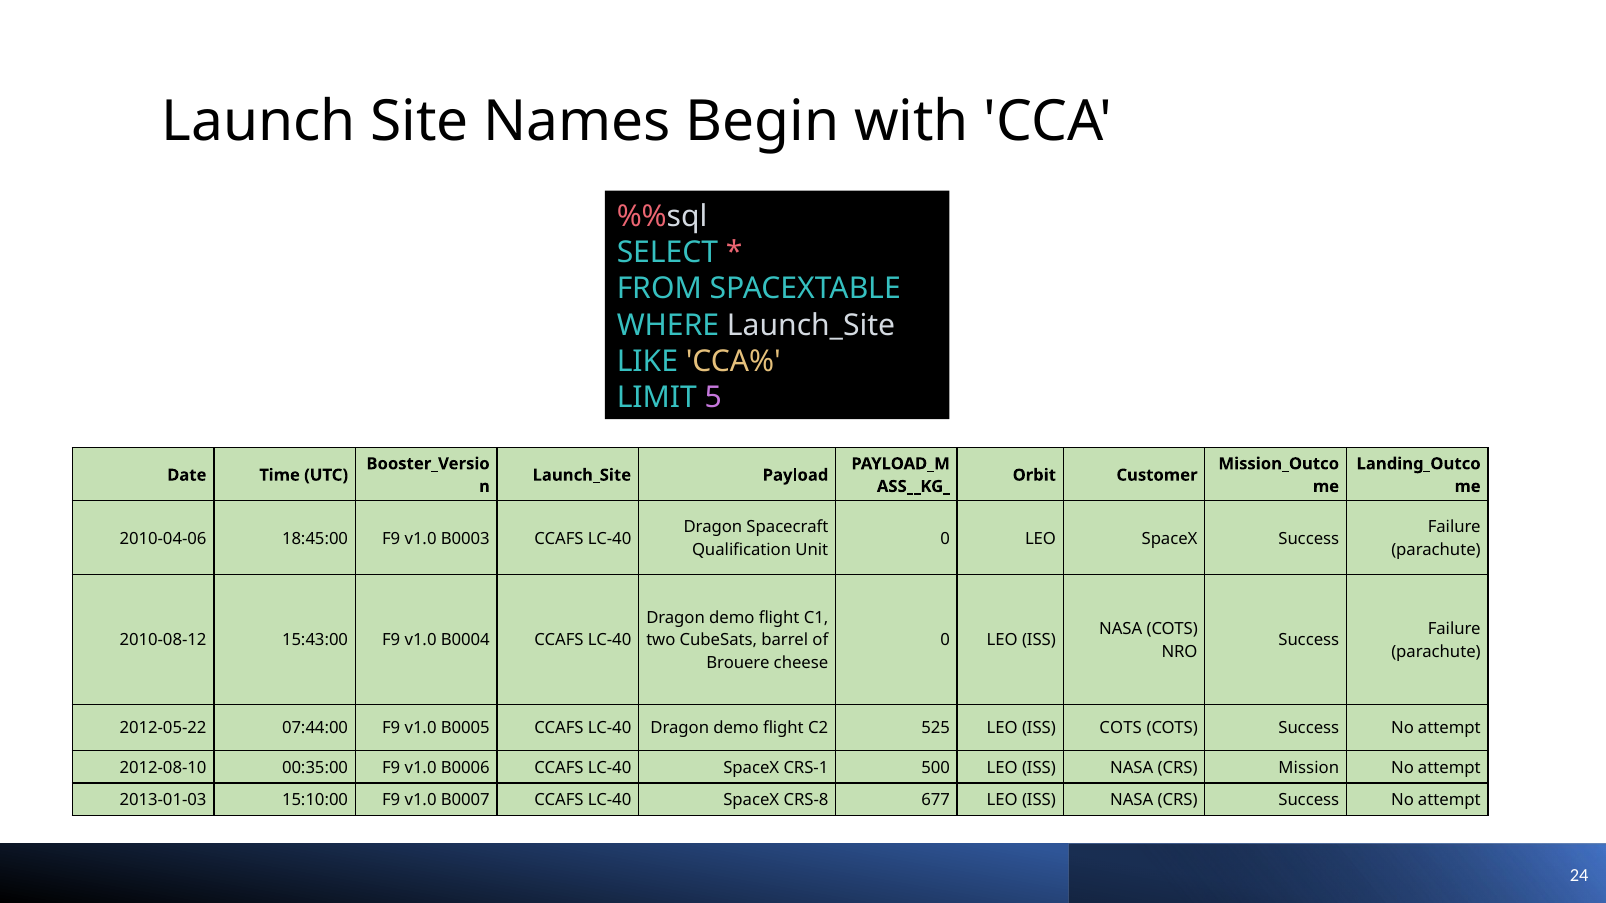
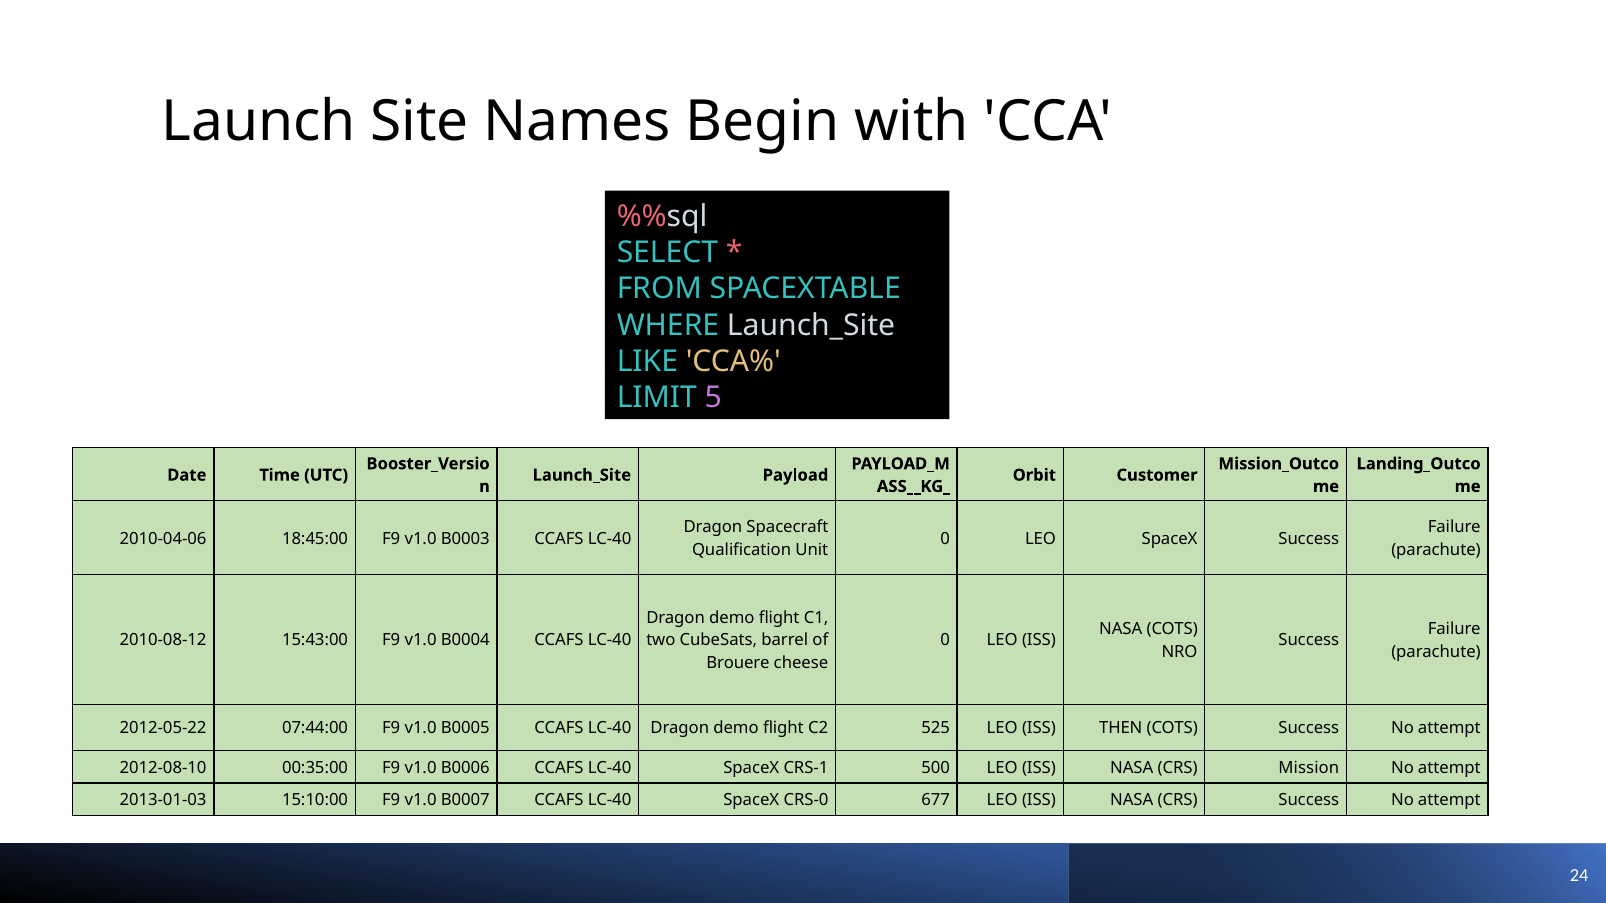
ISS COTS: COTS -> THEN (1121, 729)
CRS-8: CRS-8 -> CRS-0 (806, 801)
